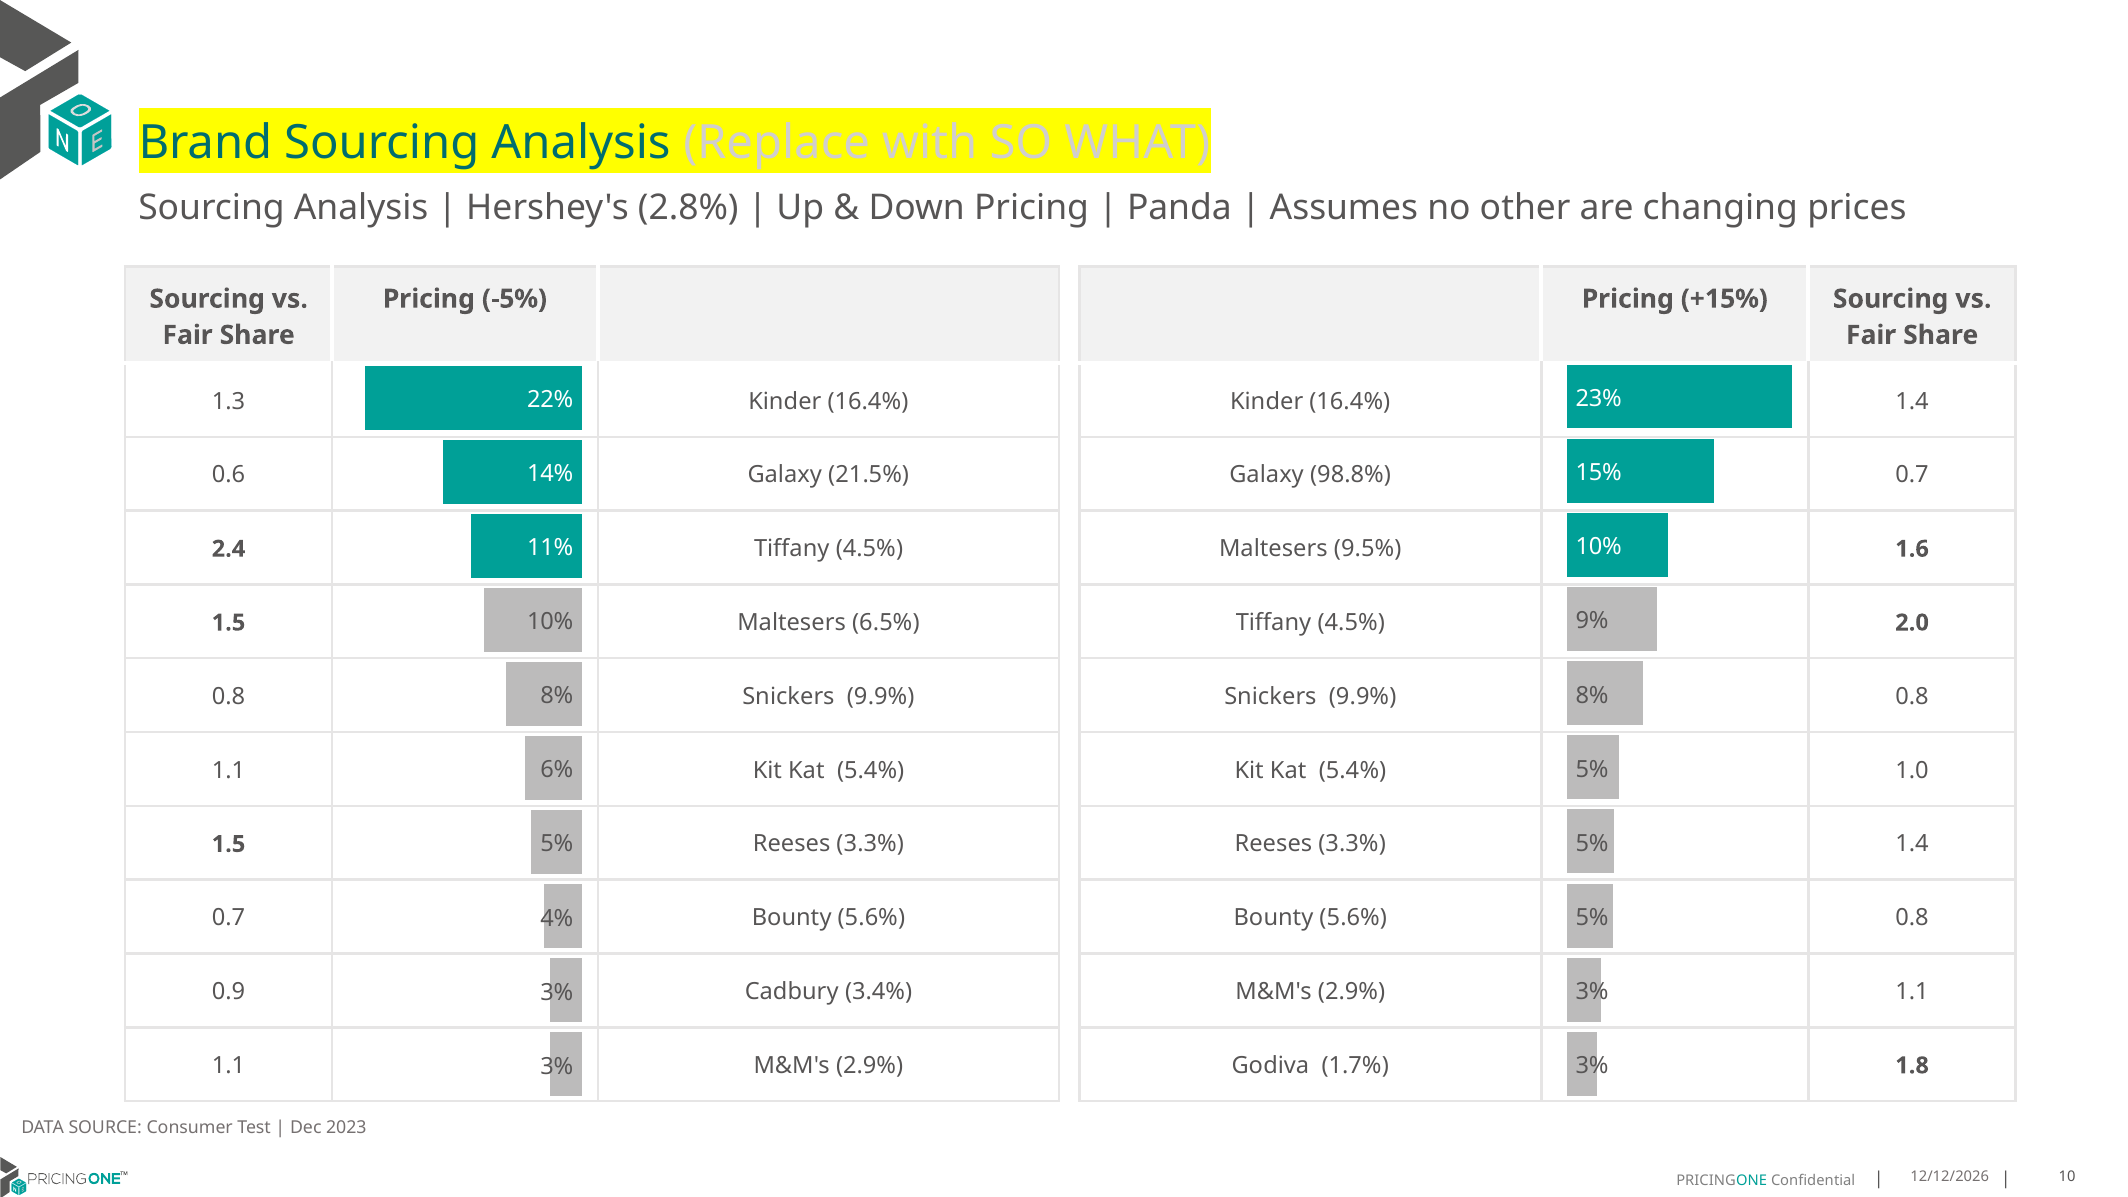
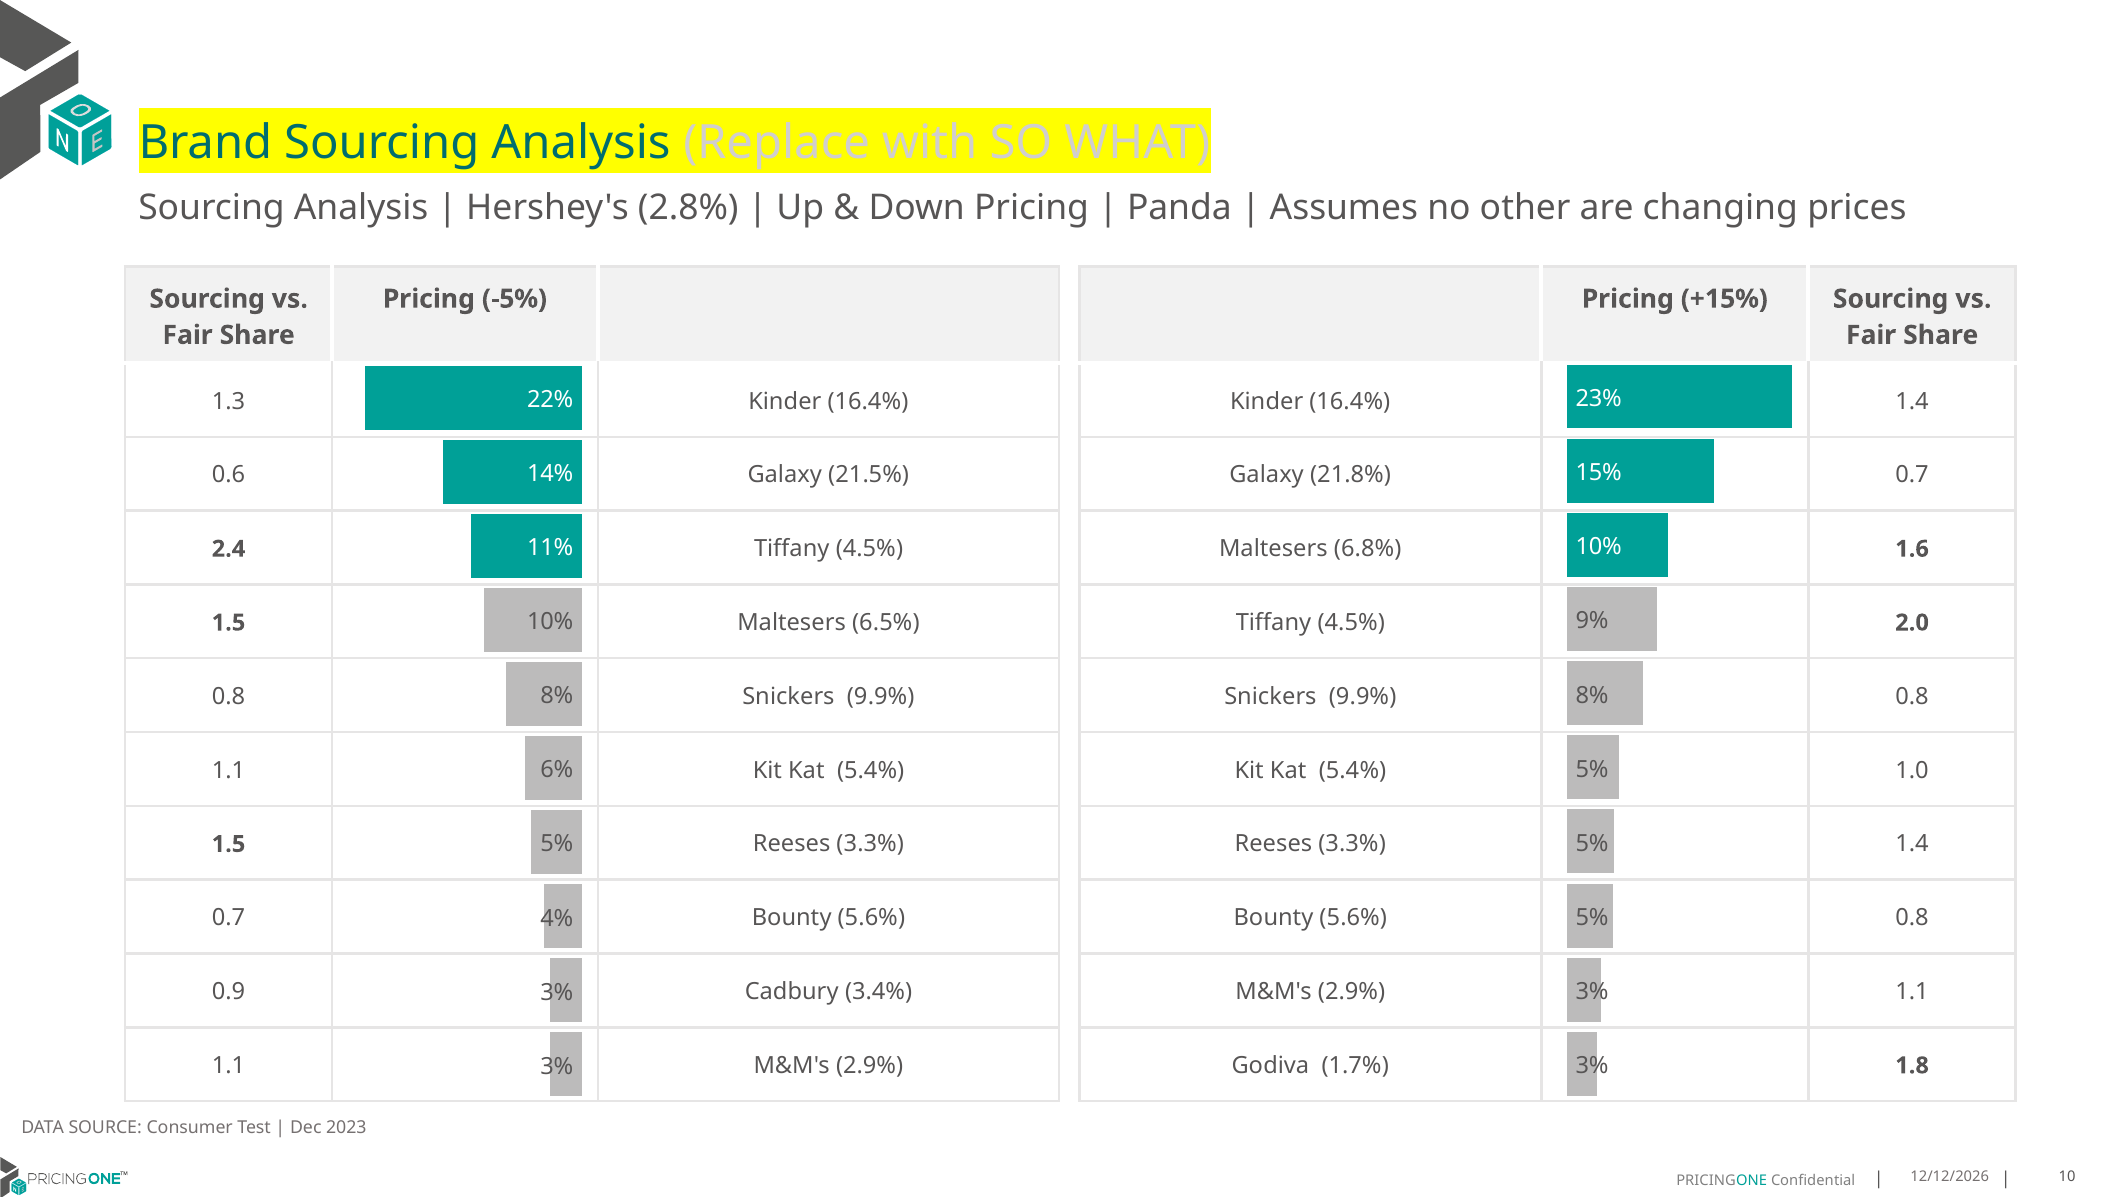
98.8%: 98.8% -> 21.8% (1351, 475)
9.5%: 9.5% -> 6.8% (1368, 549)
